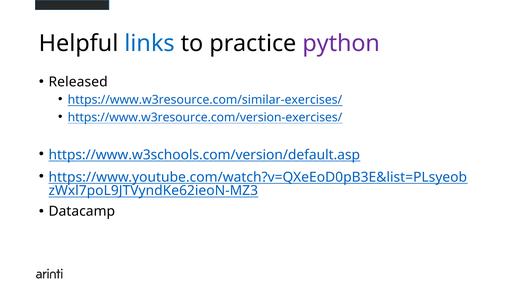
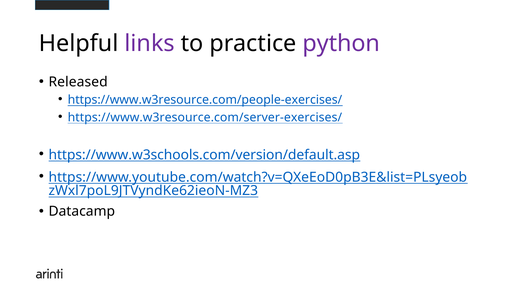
links colour: blue -> purple (150, 43)
https://www.w3resource.com/similar-exercises/: https://www.w3resource.com/similar-exercises/ -> https://www.w3resource.com/people-exercises/ (205, 100)
https://www.w3resource.com/version-exercises/: https://www.w3resource.com/version-exercises/ -> https://www.w3resource.com/server-exercises/ (205, 118)
